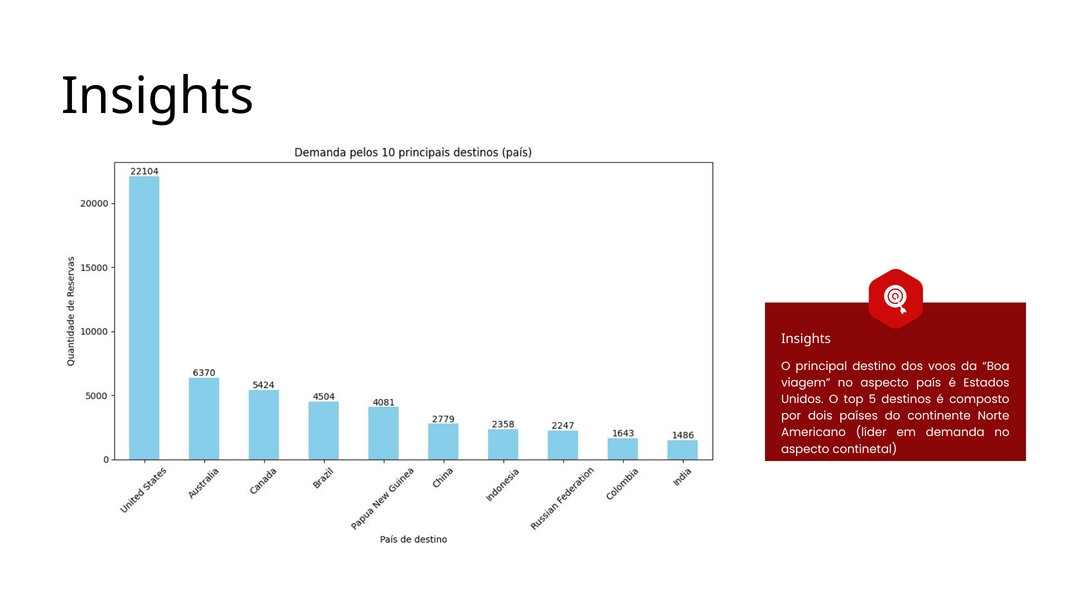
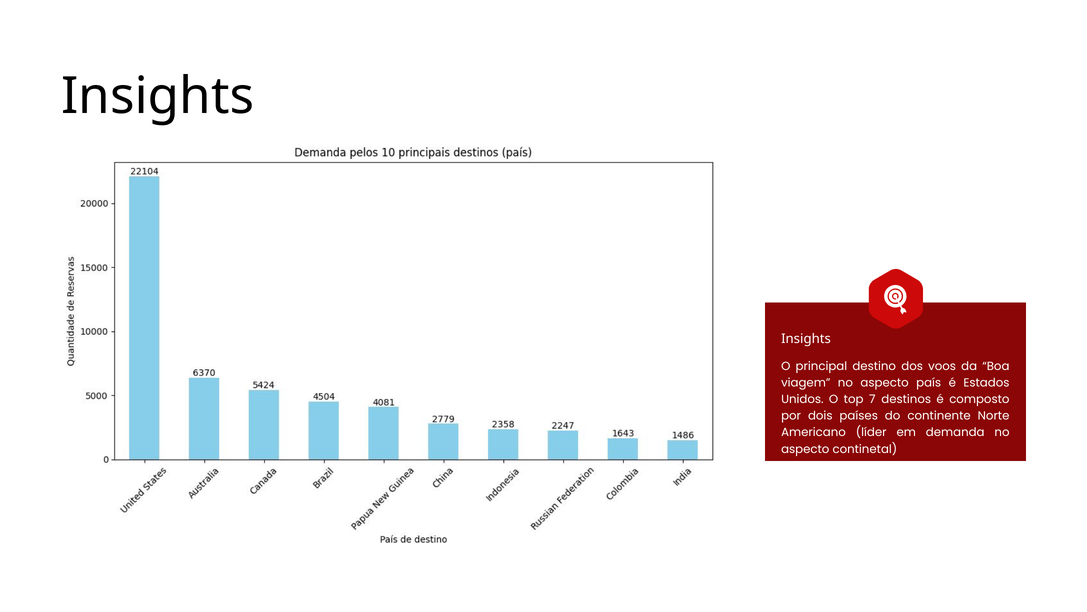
5: 5 -> 7 (872, 399)
